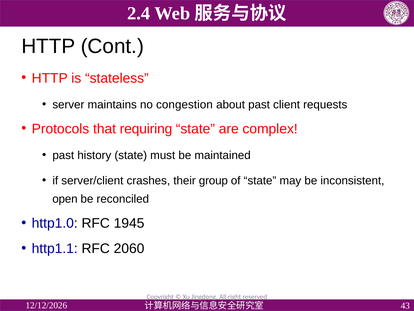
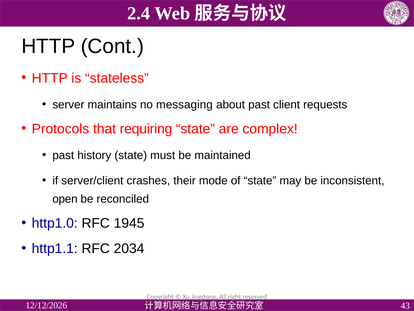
congestion: congestion -> messaging (184, 105)
group: group -> mode (213, 180)
2060: 2060 -> 2034 (129, 248)
